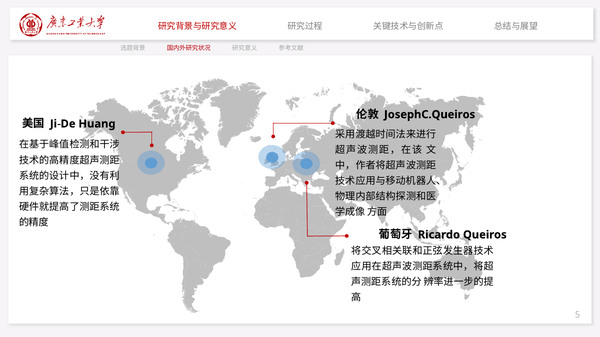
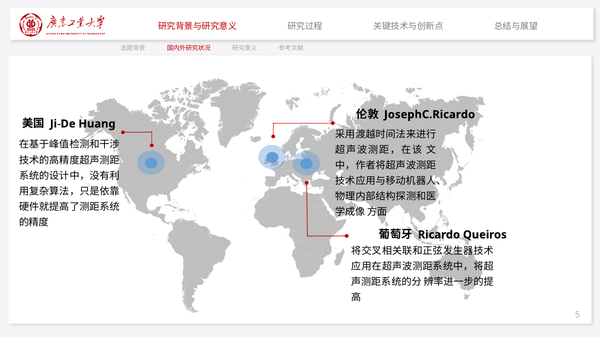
JosephC.Queiros: JosephC.Queiros -> JosephC.Ricardo (430, 115)
